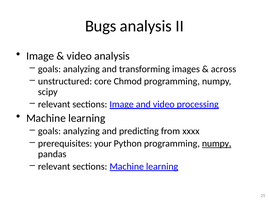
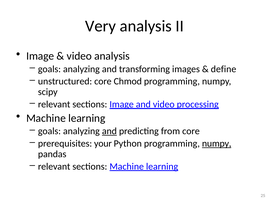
Bugs: Bugs -> Very (101, 26)
across: across -> define (224, 69)
and underline: none -> present (109, 131)
from xxxx: xxxx -> core (191, 131)
